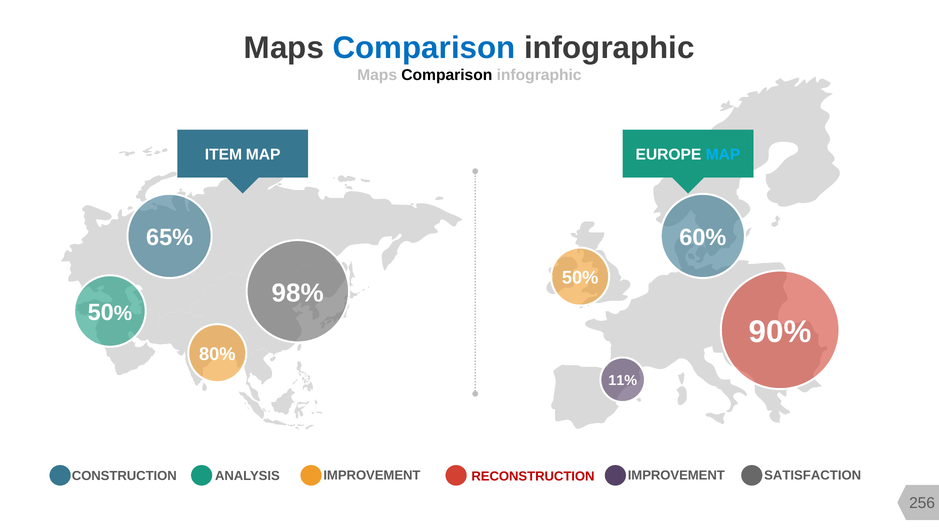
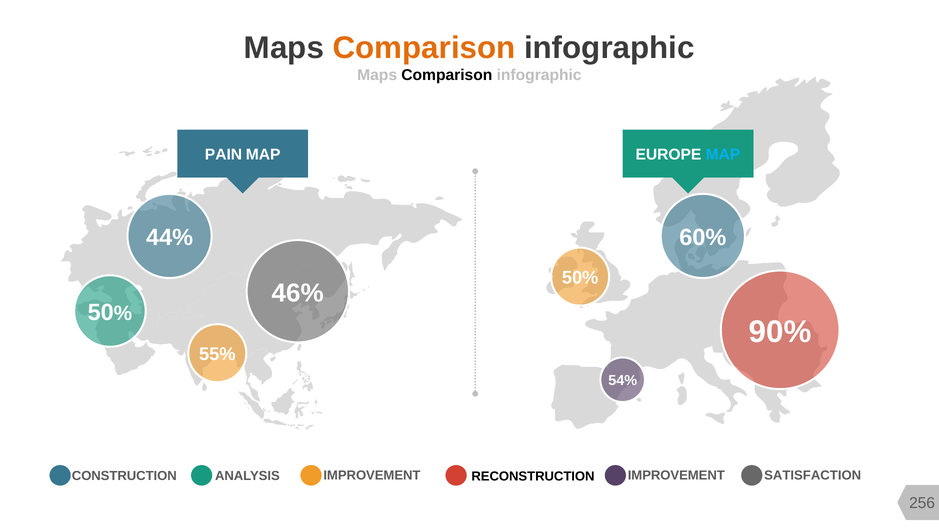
Comparison colour: blue -> orange (424, 48)
ITEM: ITEM -> PAIN (223, 155)
65%: 65% -> 44% (170, 238)
98%: 98% -> 46% (298, 293)
80%: 80% -> 55% (217, 355)
11%: 11% -> 54% (623, 381)
RECONSTRUCTION colour: red -> black (533, 477)
